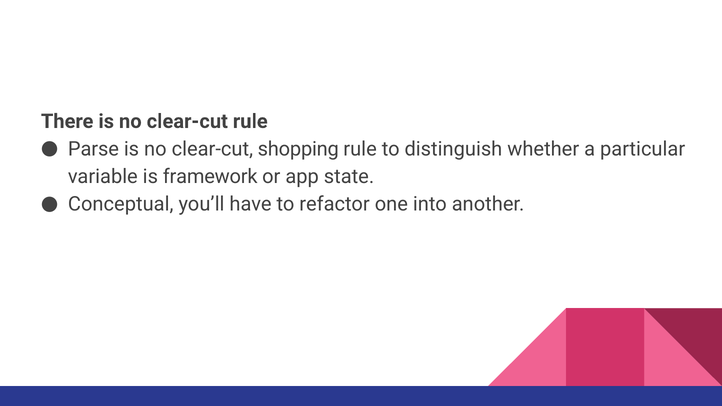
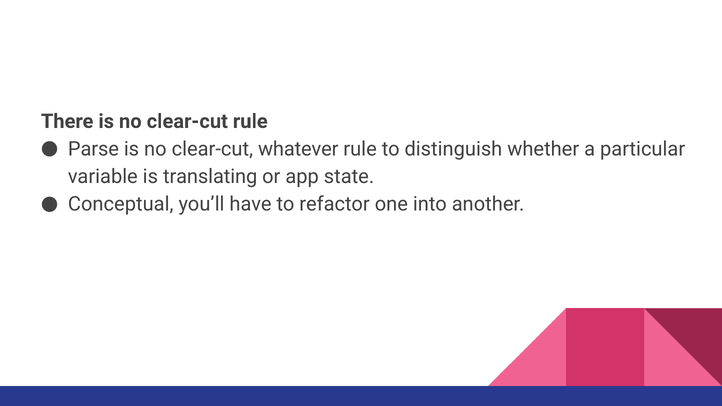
shopping: shopping -> whatever (298, 149)
framework: framework -> translating (210, 177)
